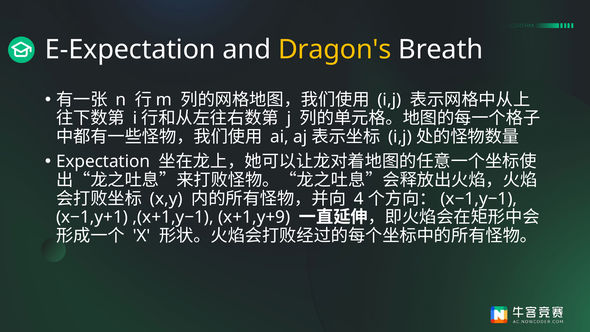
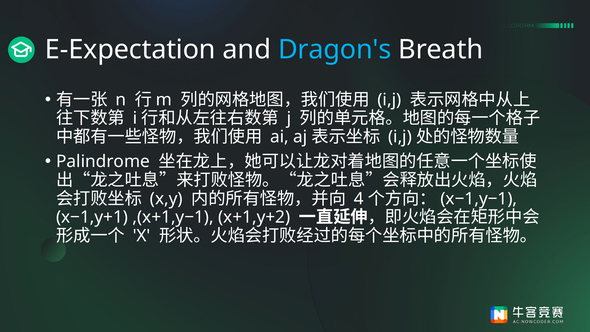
Dragon's colour: yellow -> light blue (335, 50)
Expectation: Expectation -> Palindrome (103, 162)
x+1,y+9: x+1,y+9 -> x+1,y+2 (254, 217)
